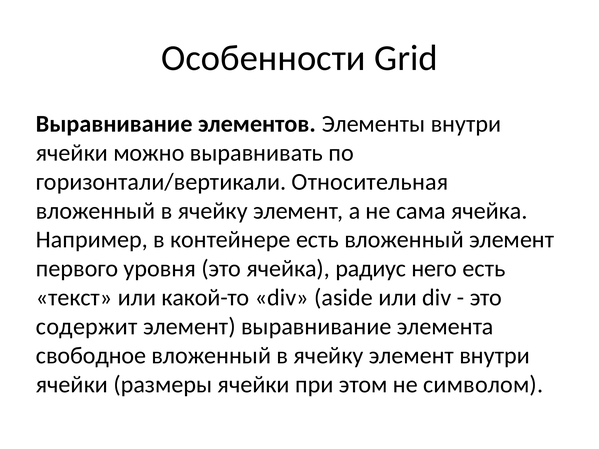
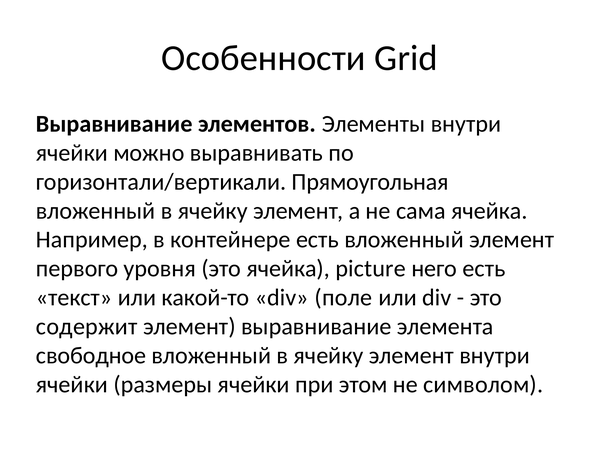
Относительная: Относительная -> Прямоугольная (370, 182)
радиус: радиус -> picture (371, 269)
aside: aside -> поле (343, 298)
